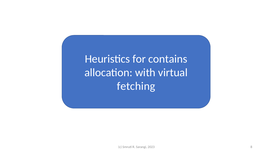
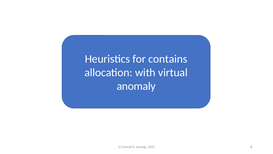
fetching: fetching -> anomaly (136, 86)
